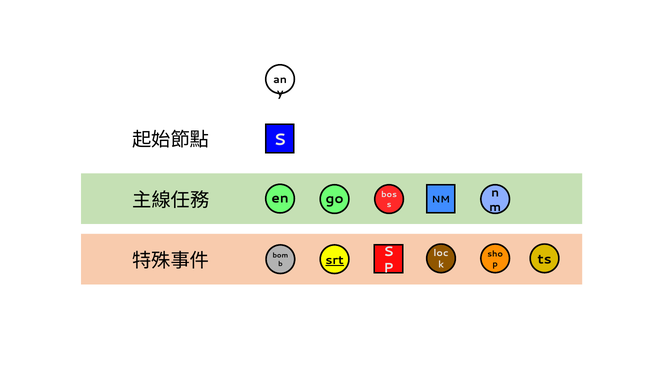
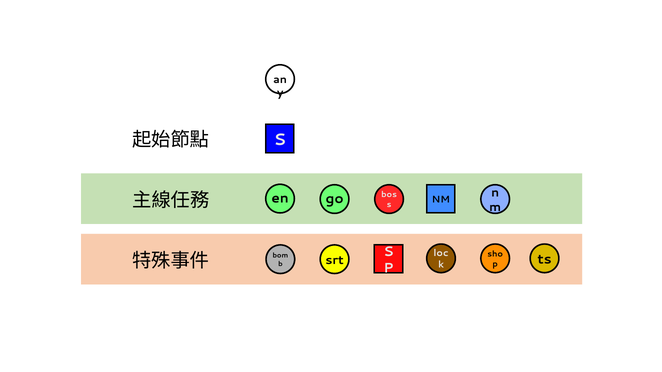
srt underline: present -> none (335, 260)
